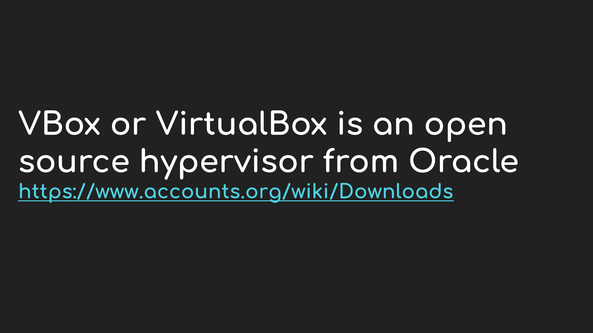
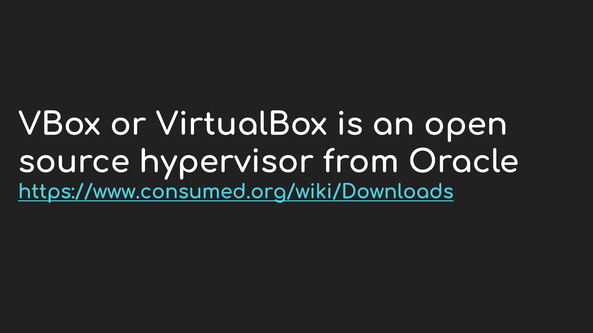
https://www.accounts.org/wiki/Downloads: https://www.accounts.org/wiki/Downloads -> https://www.consumed.org/wiki/Downloads (236, 192)
